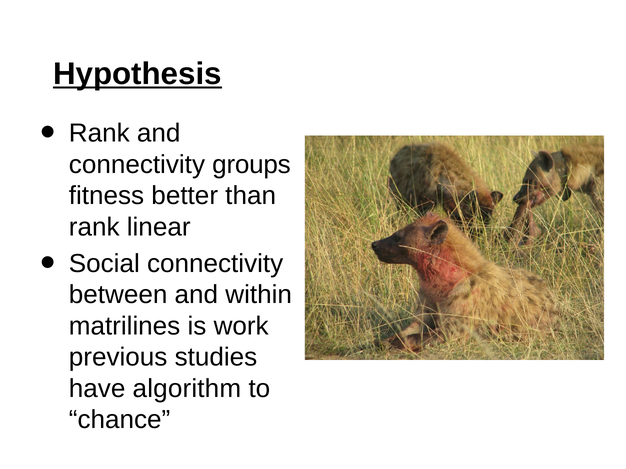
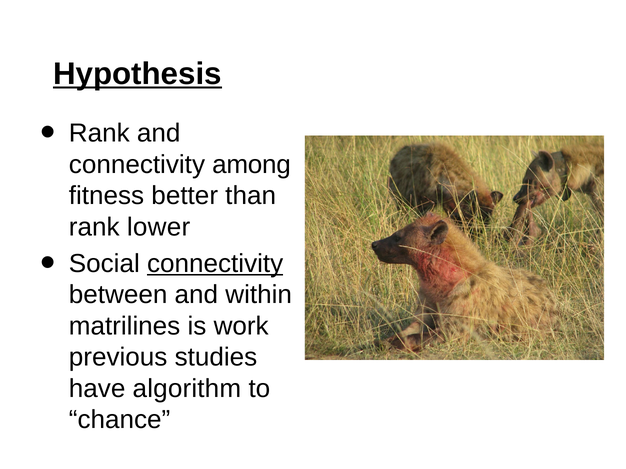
groups: groups -> among (252, 165)
linear: linear -> lower (159, 227)
connectivity underline: none -> present (215, 264)
